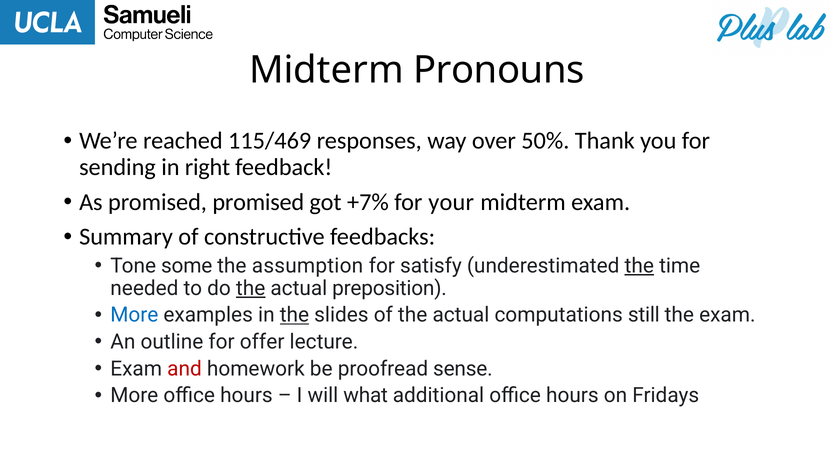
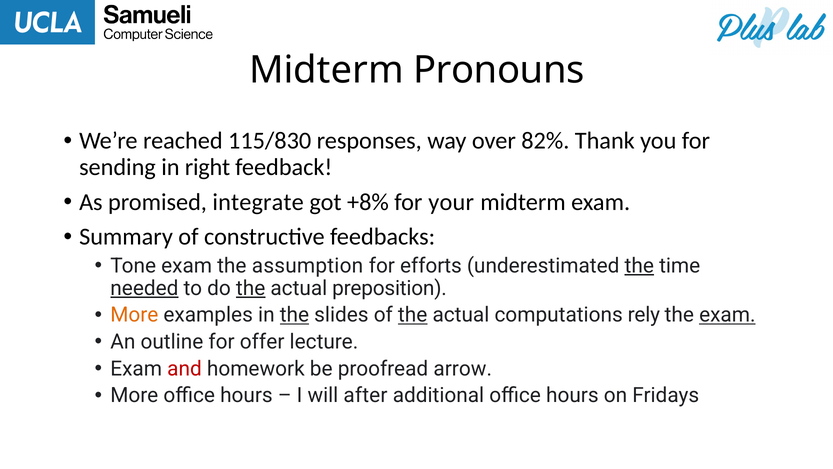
115/469: 115/469 -> 115/830 (270, 141)
50%: 50% -> 82% (545, 141)
promised promised: promised -> integrate (258, 202)
+7%: +7% -> +8% (368, 202)
Tone some: some -> exam (187, 265)
satisfy: satisfy -> efforts (431, 265)
needed underline: none -> present (144, 288)
More colour: blue -> orange (134, 315)
the underline: none -> present (413, 315)
still: still -> rely (644, 315)
exam underline: none -> present (727, 315)
sense: sense -> arrow (463, 368)
what: what -> after (365, 395)
